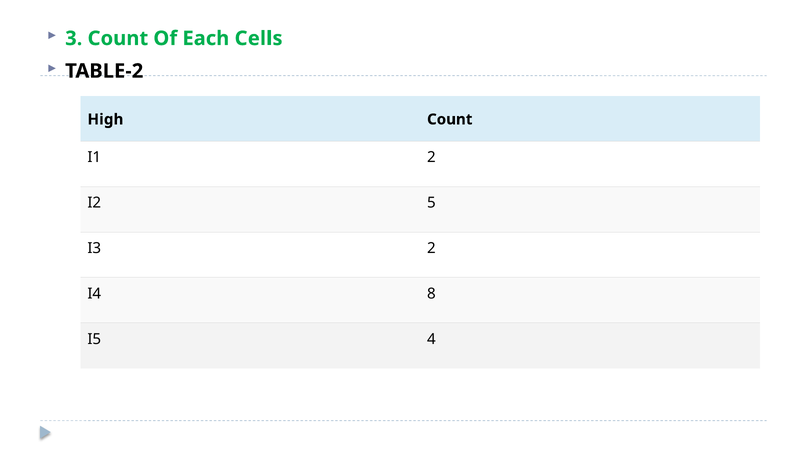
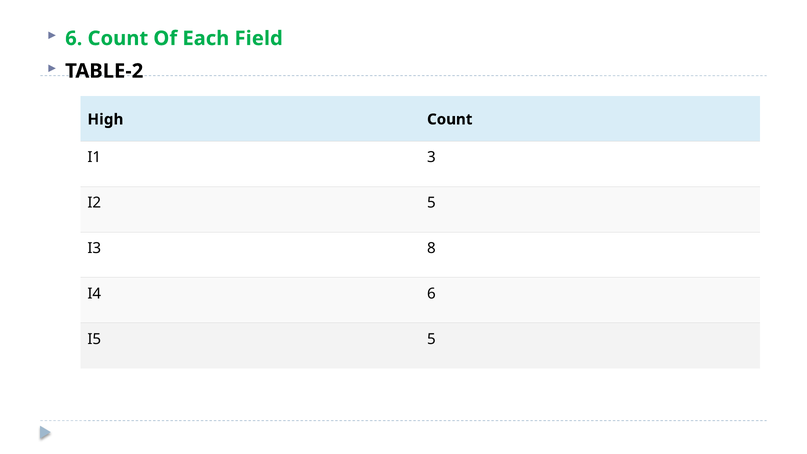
3: 3 -> 6 (74, 38)
Cells: Cells -> Field (259, 38)
I1 2: 2 -> 3 (431, 157)
I3 2: 2 -> 8 (431, 248)
I4 8: 8 -> 6 (431, 294)
I5 4: 4 -> 5 (431, 339)
